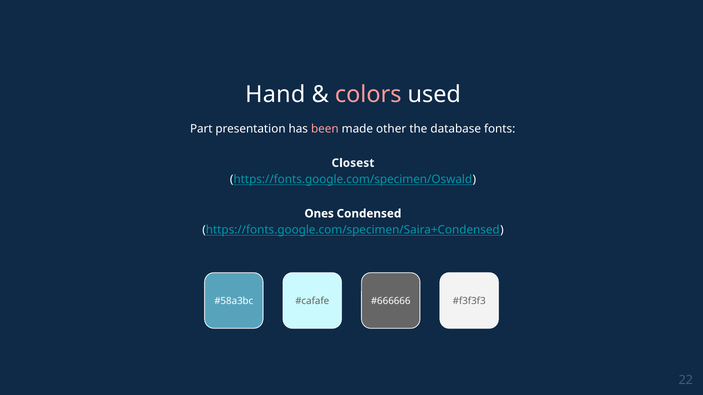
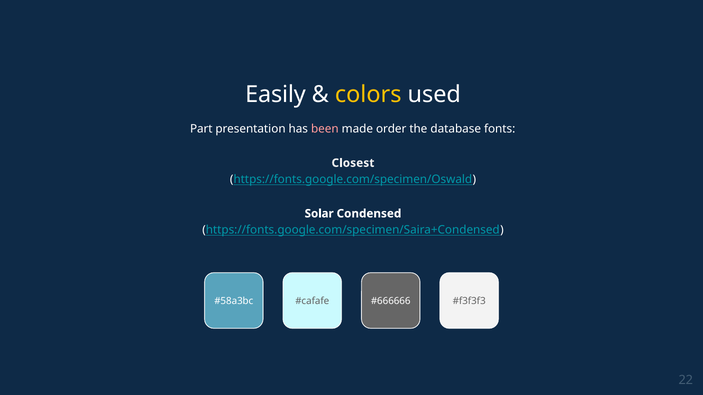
Hand: Hand -> Easily (275, 95)
colors colour: pink -> yellow (368, 95)
other: other -> order (391, 129)
Ones: Ones -> Solar (319, 214)
